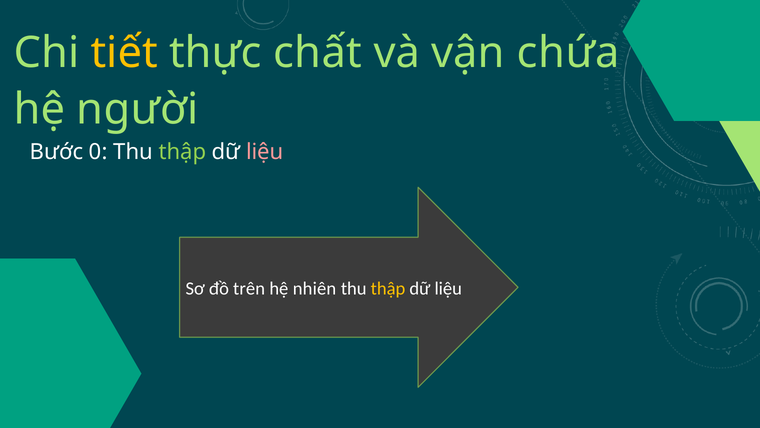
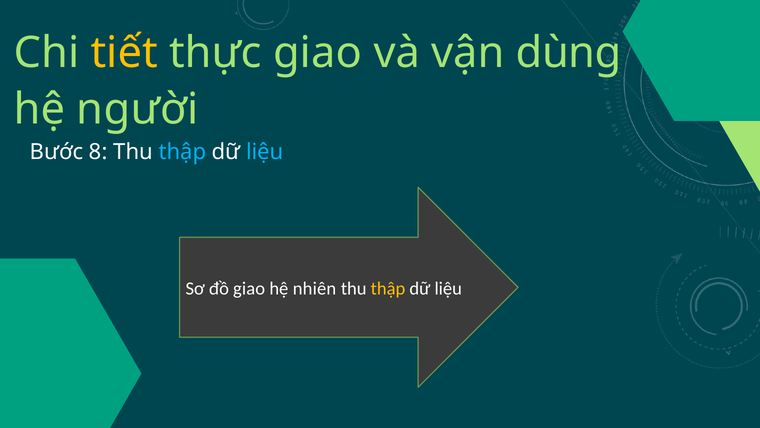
thực chất: chất -> giao (318, 53)
chứa: chứa -> dùng (569, 53)
0: 0 -> 8 (98, 152)
thập colour: light green -> light blue (182, 152)
liệu colour: pink -> light blue (265, 152)
đồ trên: trên -> giao (249, 288)
